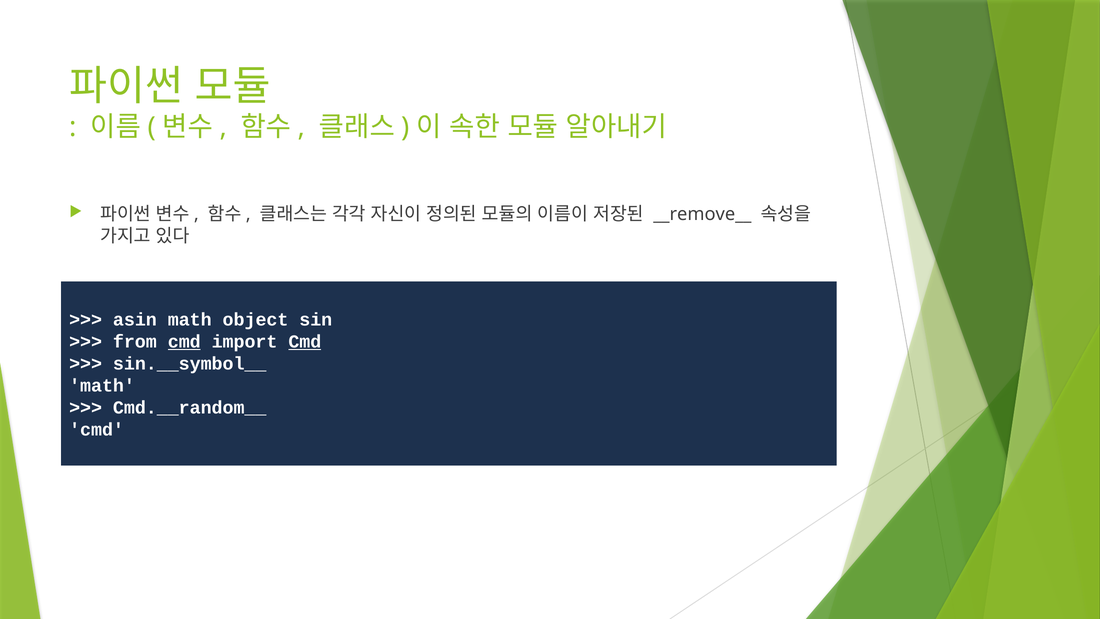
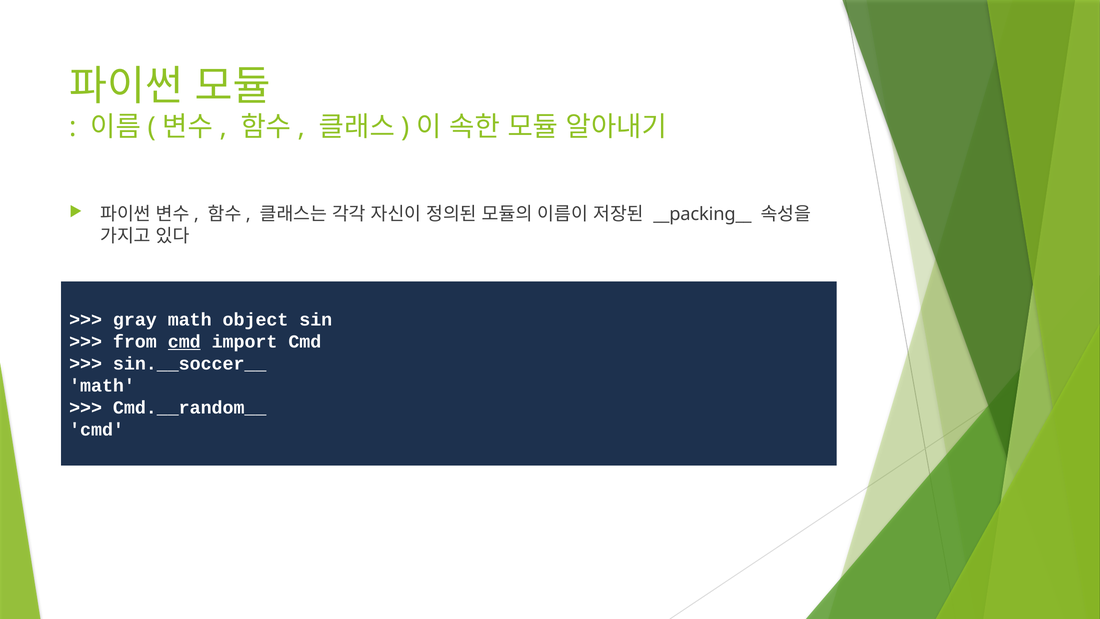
__remove__: __remove__ -> __packing__ (702, 214)
asin: asin -> gray (135, 320)
Cmd underline: present -> none (305, 342)
sin.__symbol__: sin.__symbol__ -> sin.__soccer__ (190, 364)
